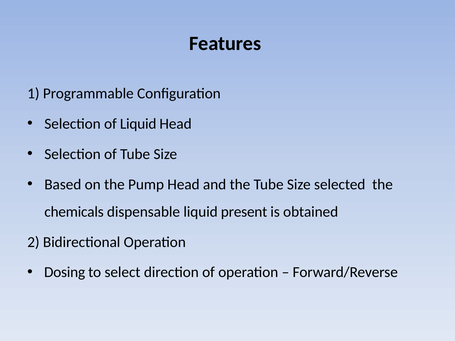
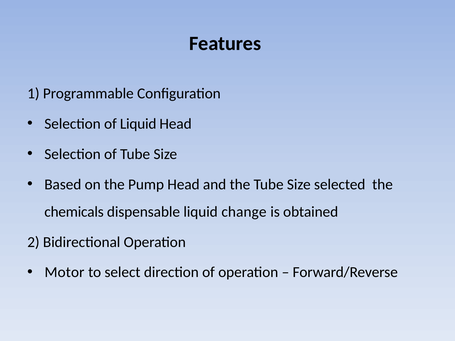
present: present -> change (244, 212)
Dosing: Dosing -> Motor (64, 273)
